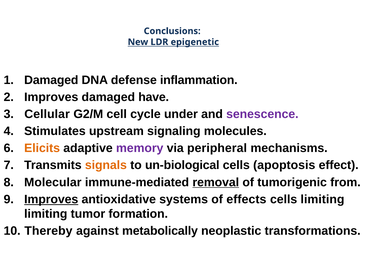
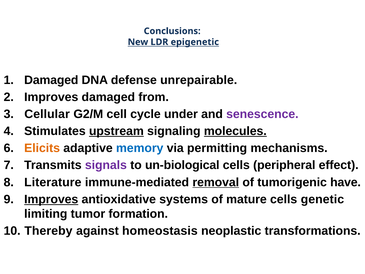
inflammation: inflammation -> unrepairable (199, 80)
have: have -> from (154, 97)
upstream underline: none -> present (116, 131)
molecules underline: none -> present (235, 131)
memory colour: purple -> blue (140, 148)
peripheral: peripheral -> permitting (217, 148)
signals colour: orange -> purple (106, 165)
apoptosis: apoptosis -> peripheral (284, 165)
Molecular: Molecular -> Literature (53, 182)
from: from -> have (346, 182)
effects: effects -> mature (246, 199)
cells limiting: limiting -> genetic (322, 199)
metabolically: metabolically -> homeostasis (160, 231)
